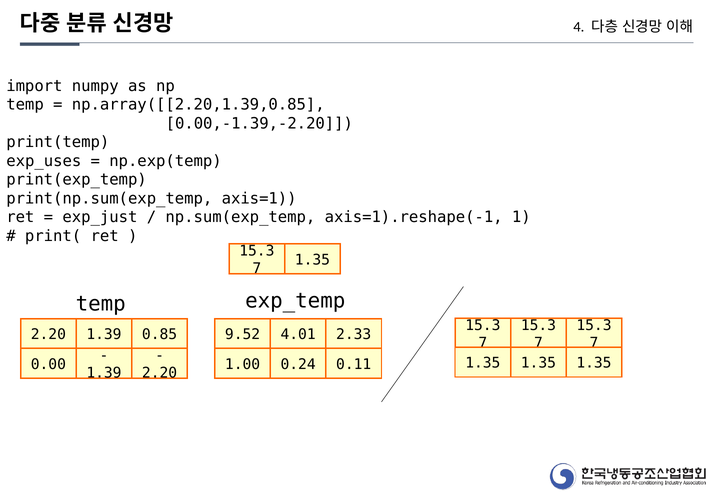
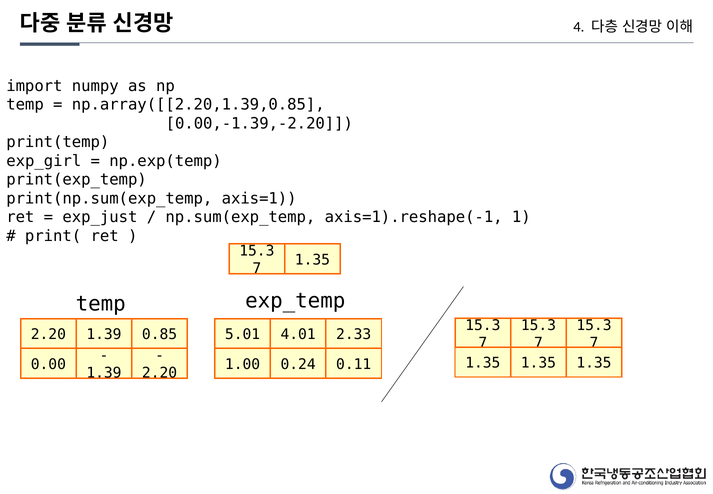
exp_uses: exp_uses -> exp_girl (44, 161)
9.52: 9.52 -> 5.01 (243, 334)
